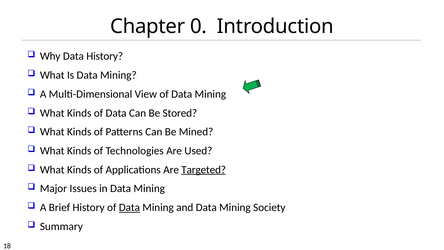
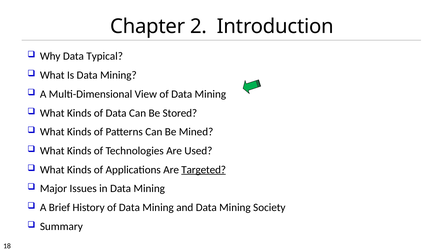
0: 0 -> 2 (199, 26)
Data History: History -> Typical (105, 56)
Data underline: present -> none (129, 207)
